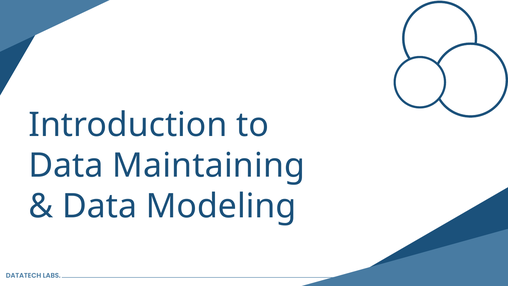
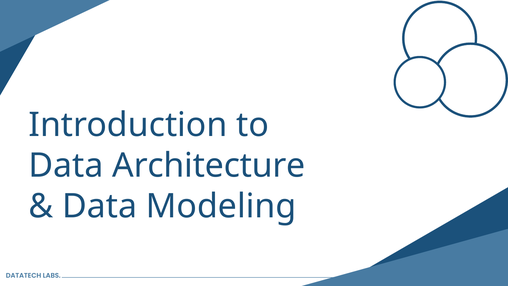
Maintaining: Maintaining -> Architecture (209, 165)
